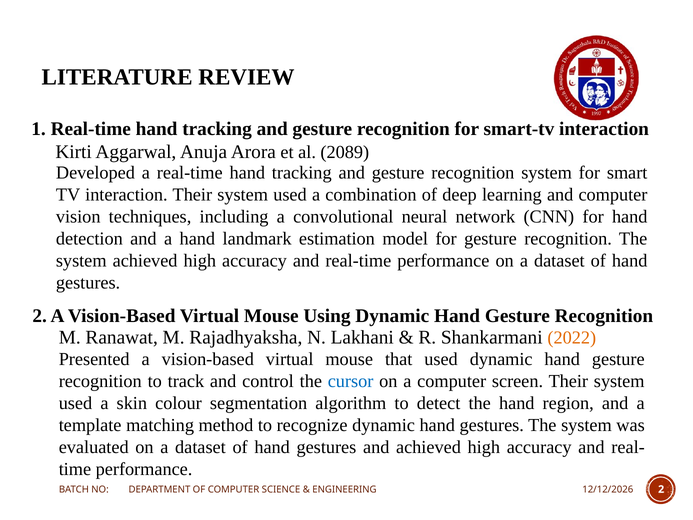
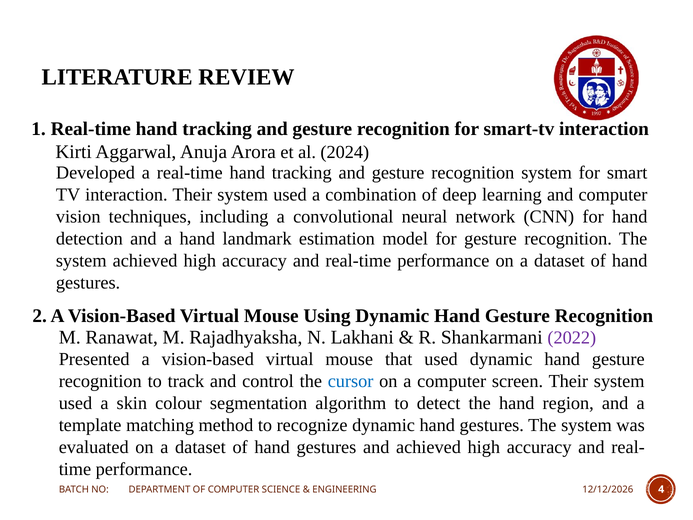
2089: 2089 -> 2024 (345, 152)
2022 colour: orange -> purple (572, 338)
ENGINEERING 2: 2 -> 4 (661, 489)
